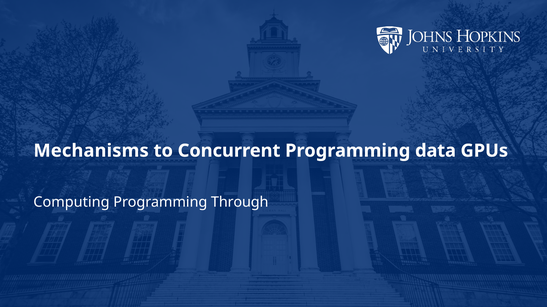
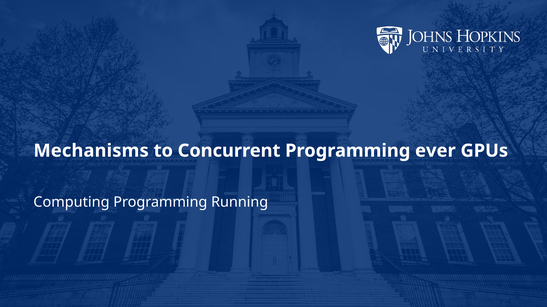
data: data -> ever (435, 151)
Through: Through -> Running (240, 203)
